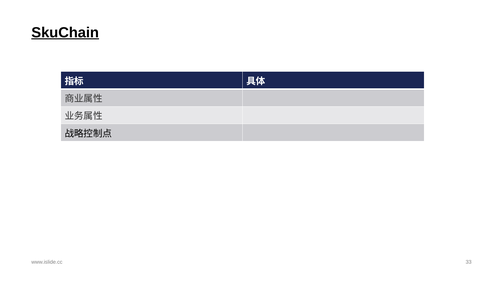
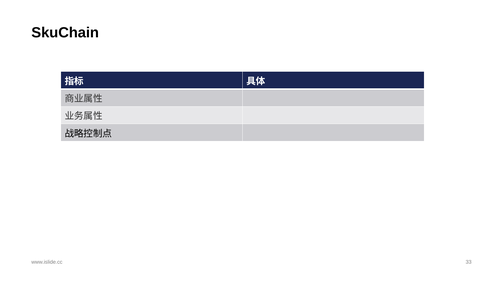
SkuChain underline: present -> none (65, 33)
